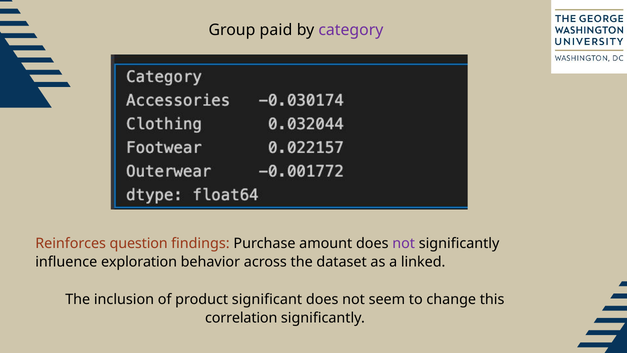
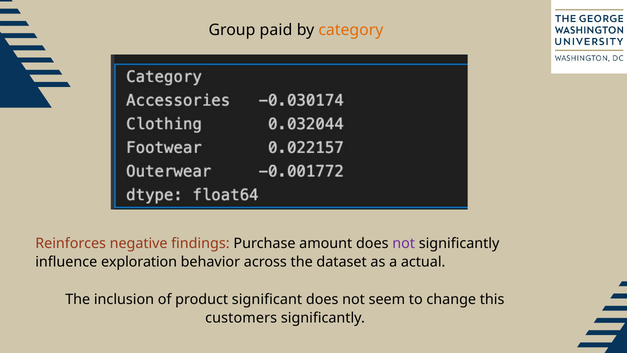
category colour: purple -> orange (351, 30)
question: question -> negative (139, 243)
linked: linked -> actual (423, 262)
correlation: correlation -> customers (241, 318)
